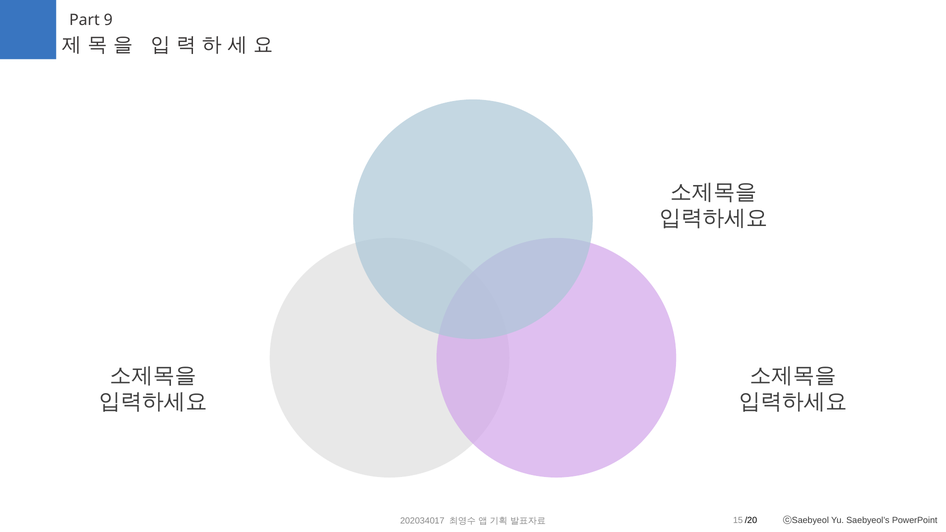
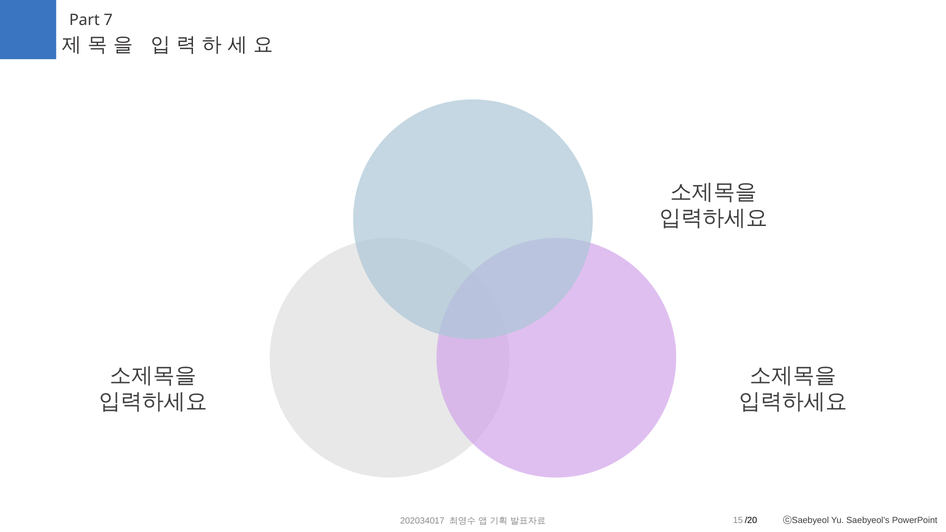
9: 9 -> 7 (108, 20)
